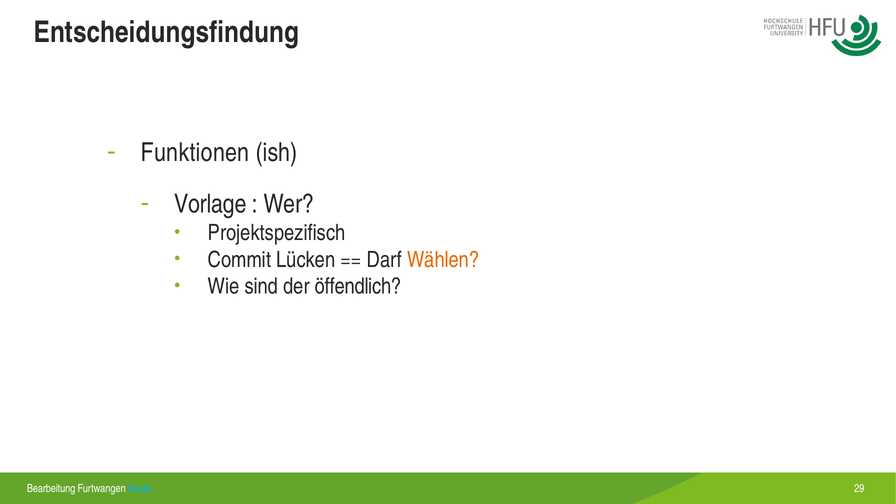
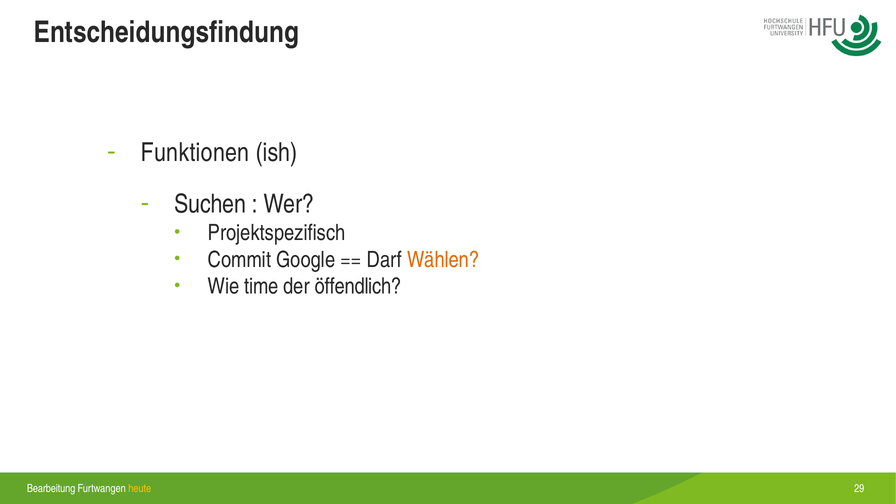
Vorlage: Vorlage -> Suchen (210, 204)
Lücken: Lücken -> Google (306, 260)
sind: sind -> time (261, 287)
heute colour: light blue -> yellow (140, 488)
